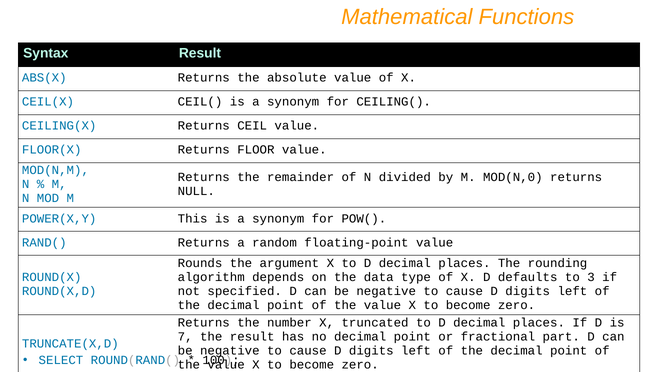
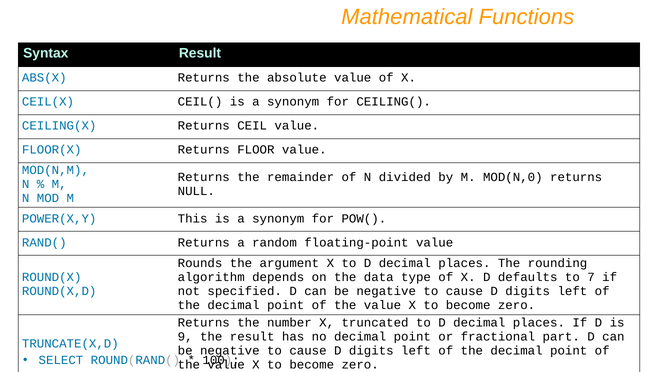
3: 3 -> 7 (591, 277)
7: 7 -> 9 (185, 337)
